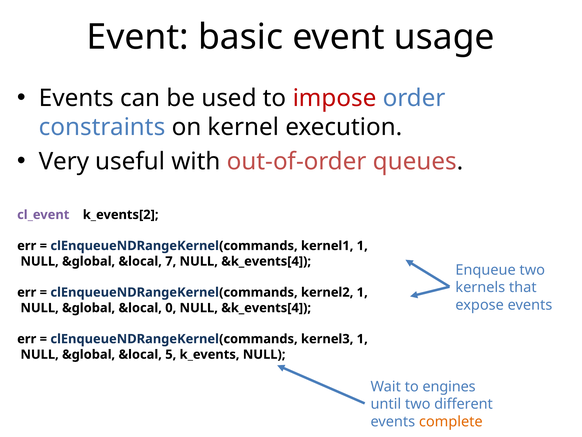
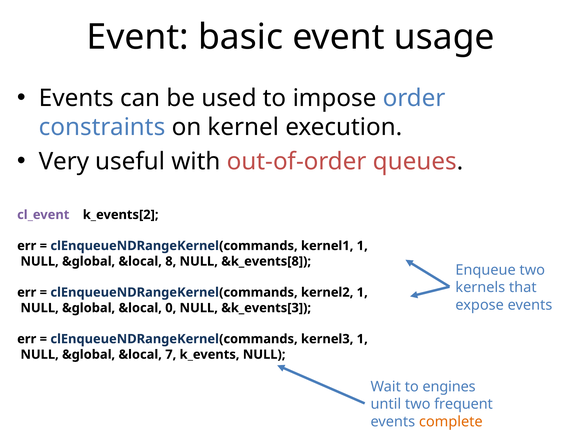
impose colour: red -> black (335, 98)
7: 7 -> 8 (171, 261)
&k_events[4: &k_events[4 -> &k_events[8 (266, 261)
0 NULL &k_events[4: &k_events[4 -> &k_events[3 (266, 308)
5: 5 -> 7 (171, 354)
different: different -> frequent (464, 404)
